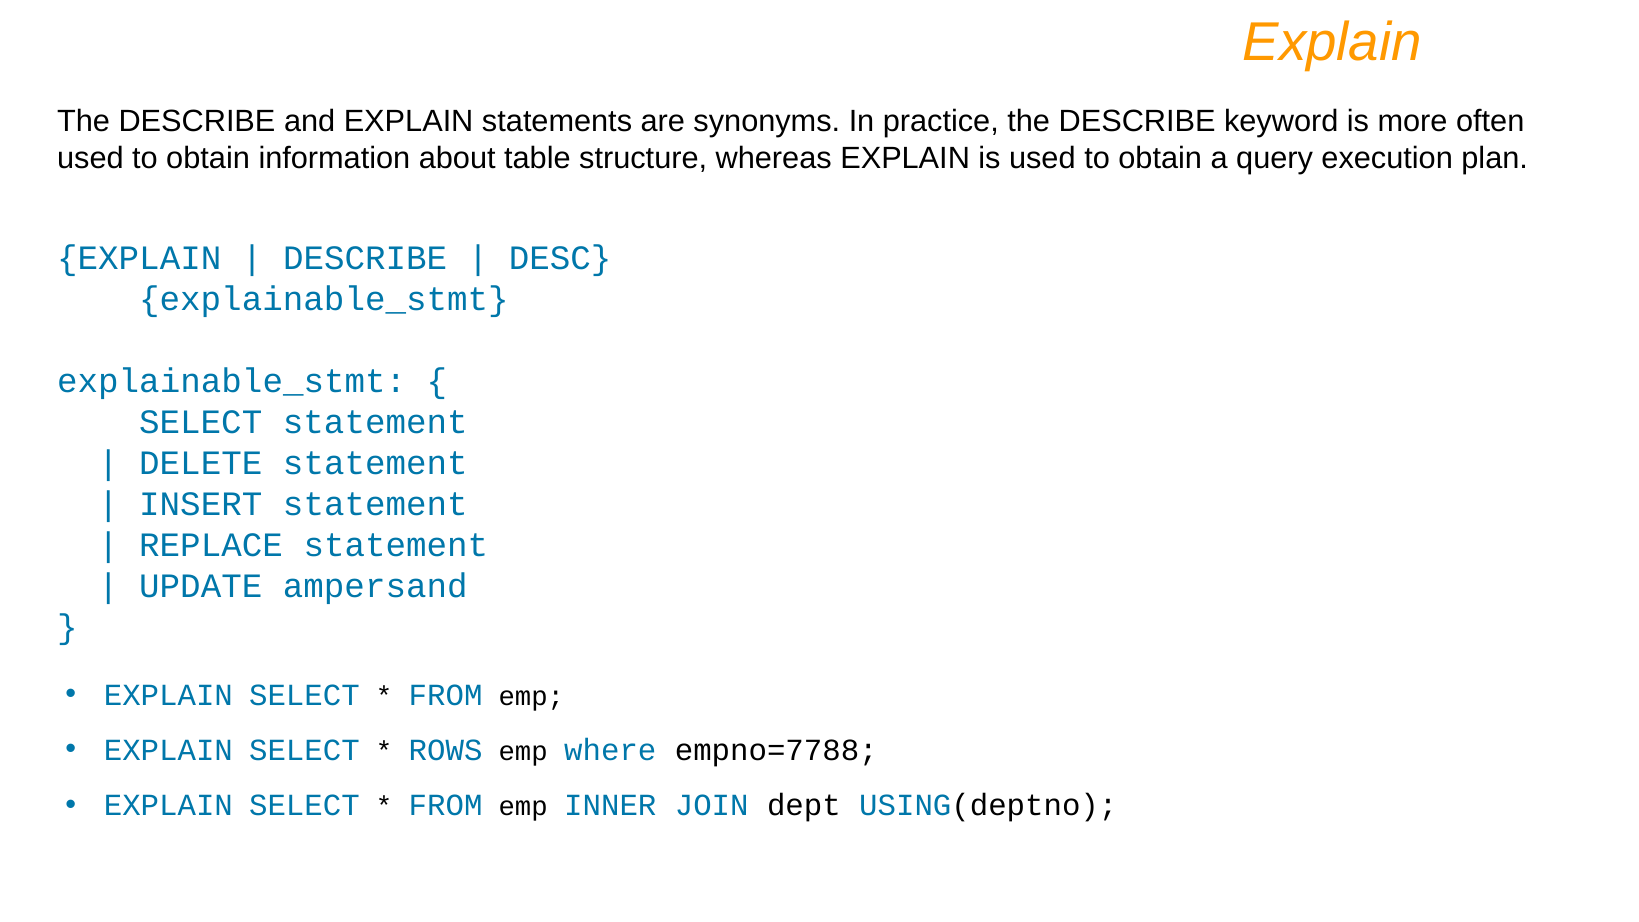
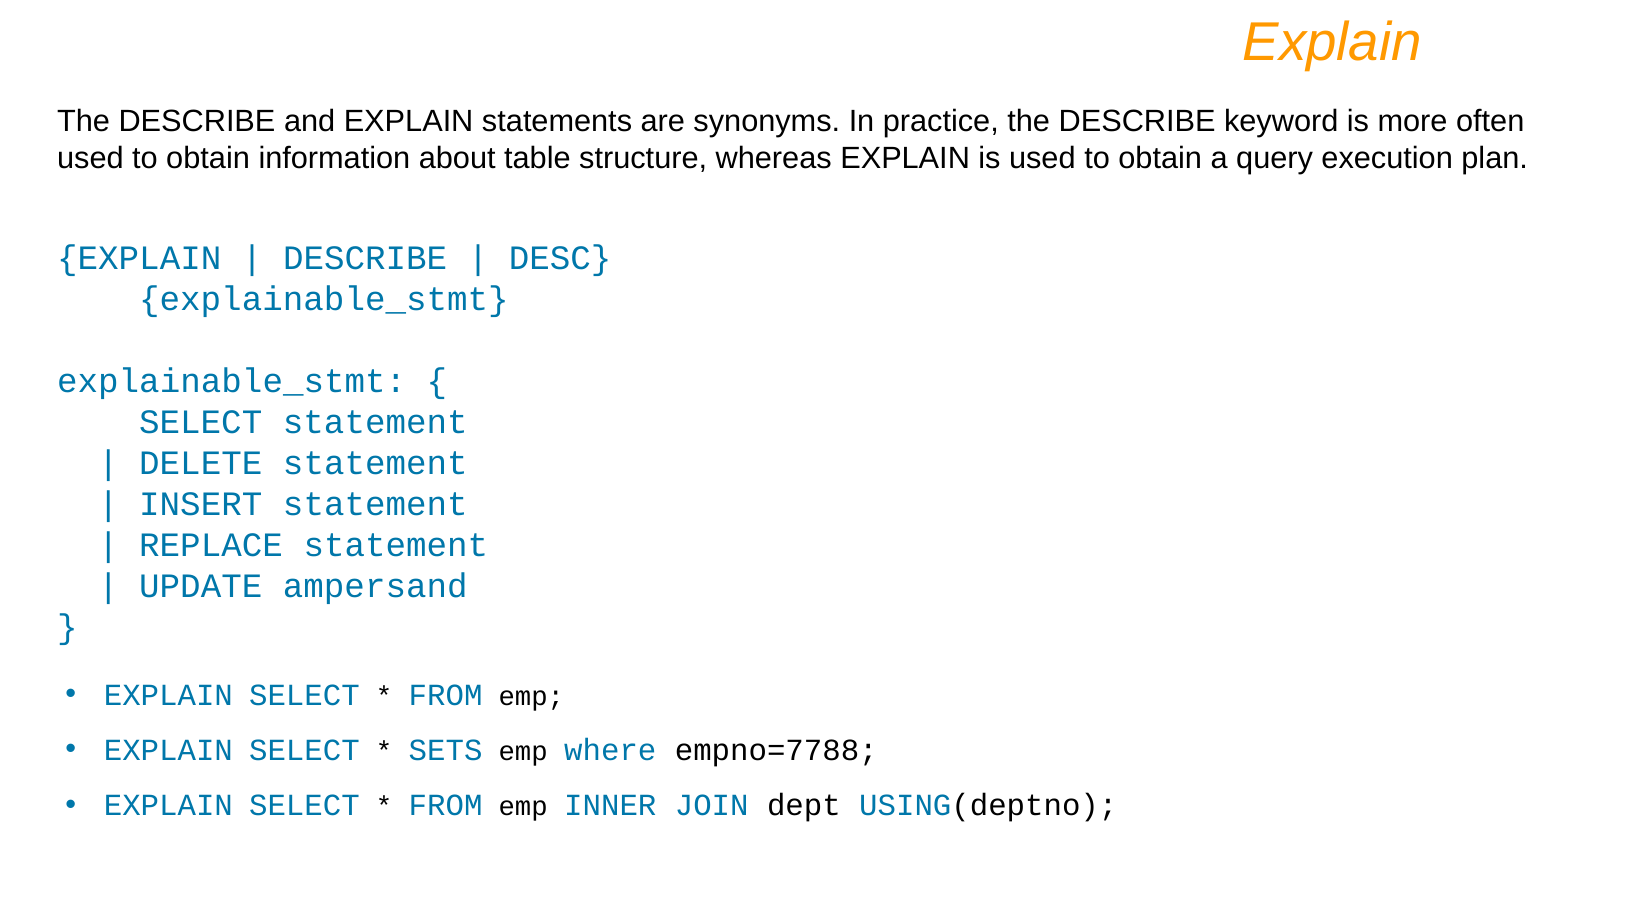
ROWS: ROWS -> SETS (446, 750)
